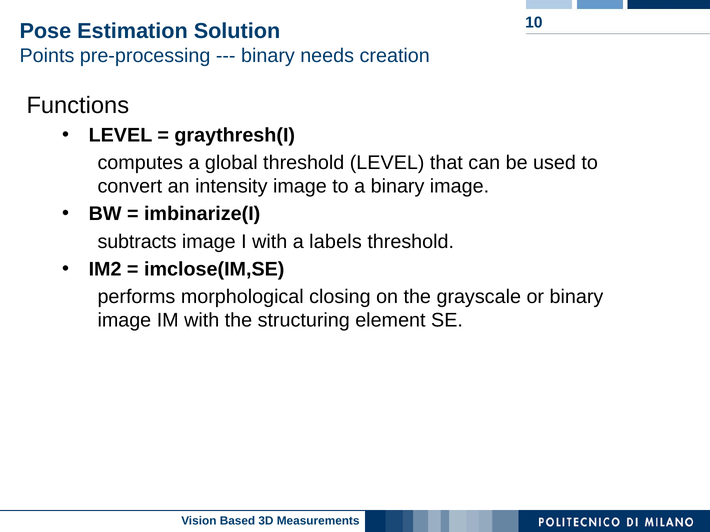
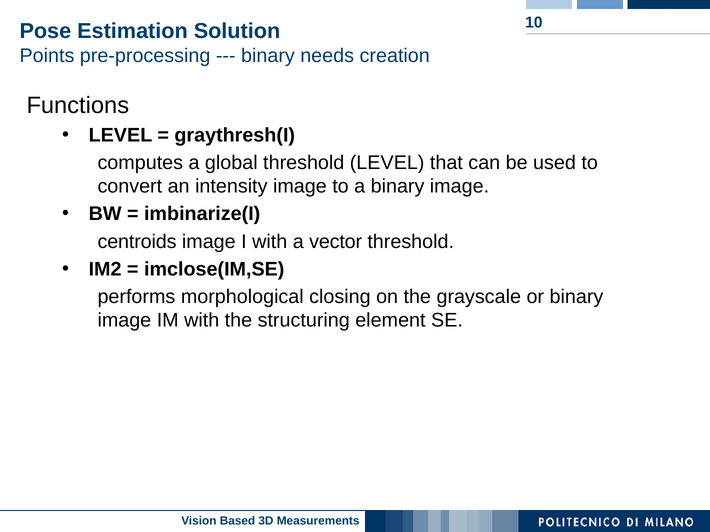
subtracts: subtracts -> centroids (137, 242)
labels: labels -> vector (336, 242)
